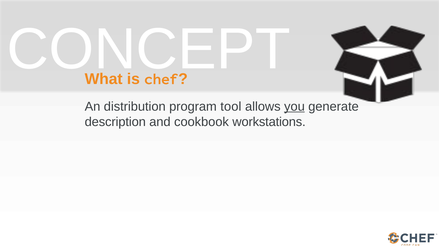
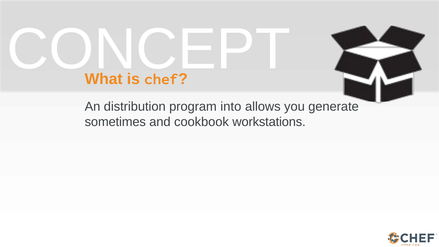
tool: tool -> into (231, 107)
you underline: present -> none (294, 107)
description: description -> sometimes (115, 122)
